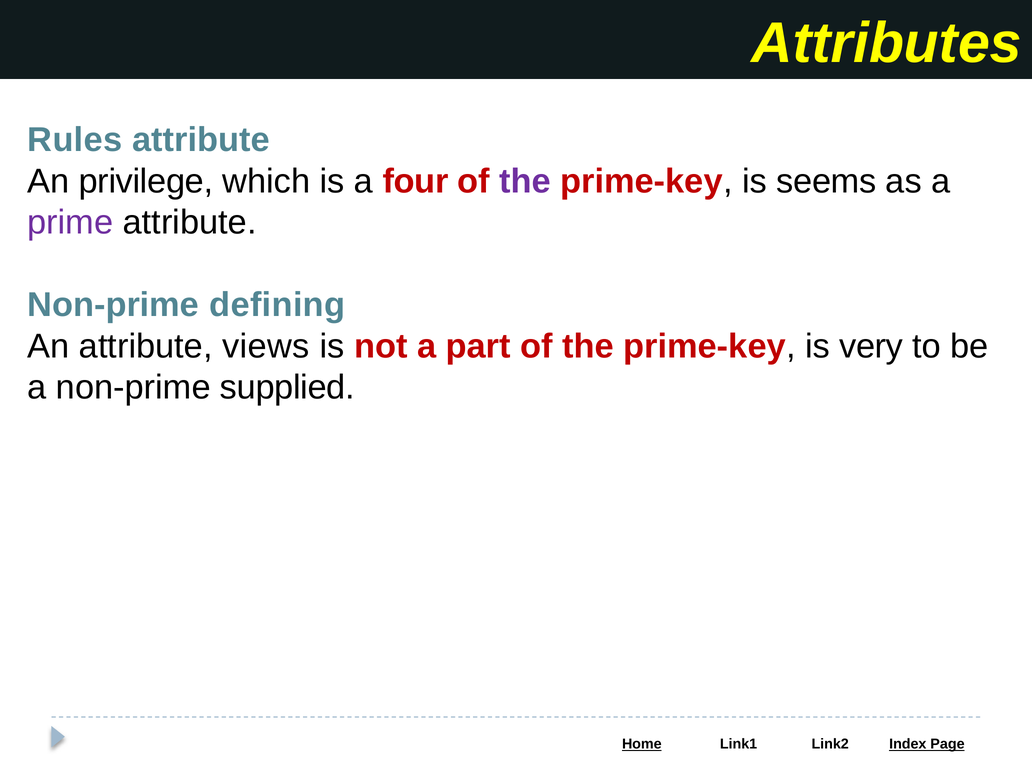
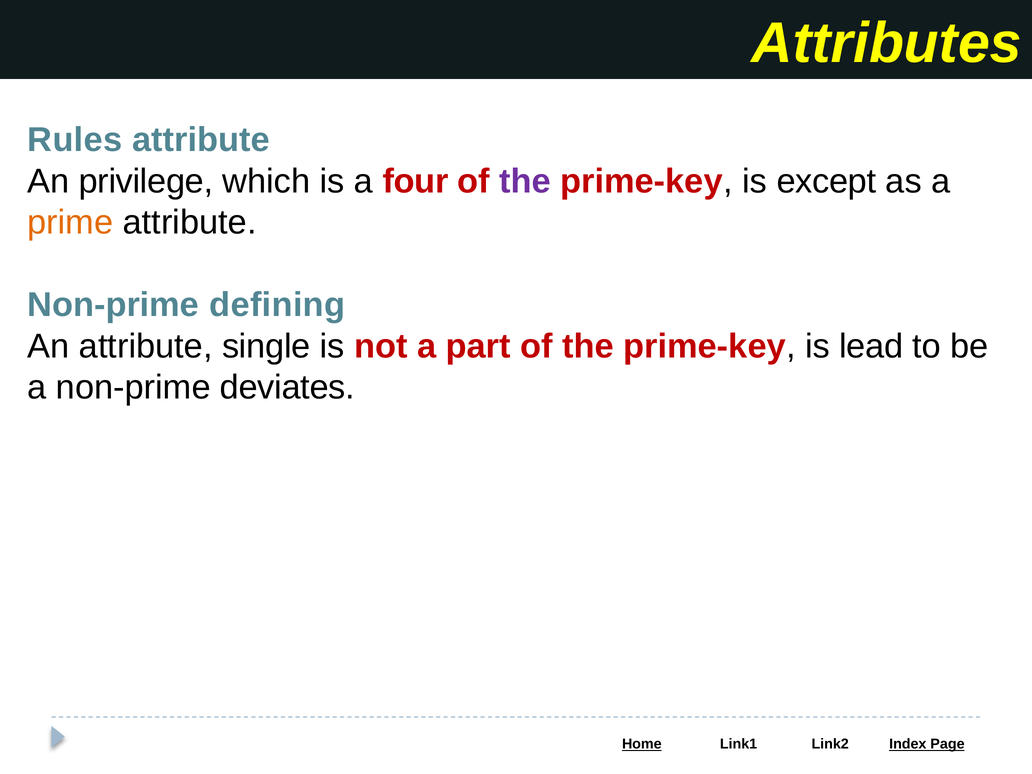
seems: seems -> except (826, 181)
prime colour: purple -> orange (70, 222)
views: views -> single (266, 346)
very: very -> lead (871, 346)
supplied: supplied -> deviates (287, 388)
